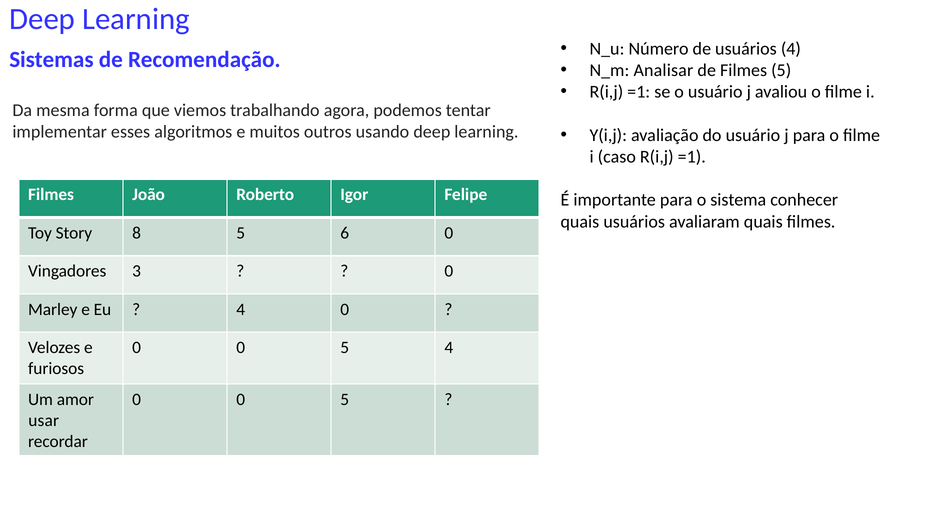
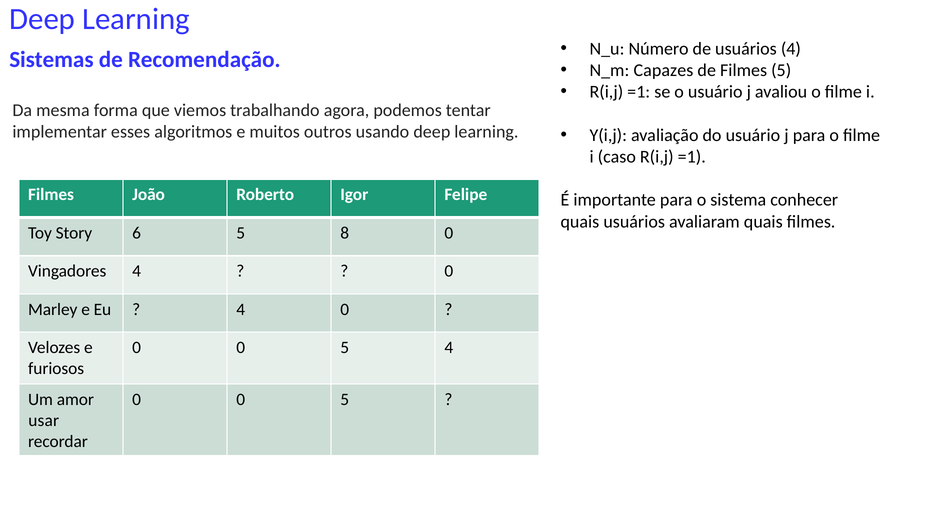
Analisar: Analisar -> Capazes (663, 70)
8: 8 -> 6 (137, 233)
6: 6 -> 8 (345, 233)
Vingadores 3: 3 -> 4 (137, 271)
